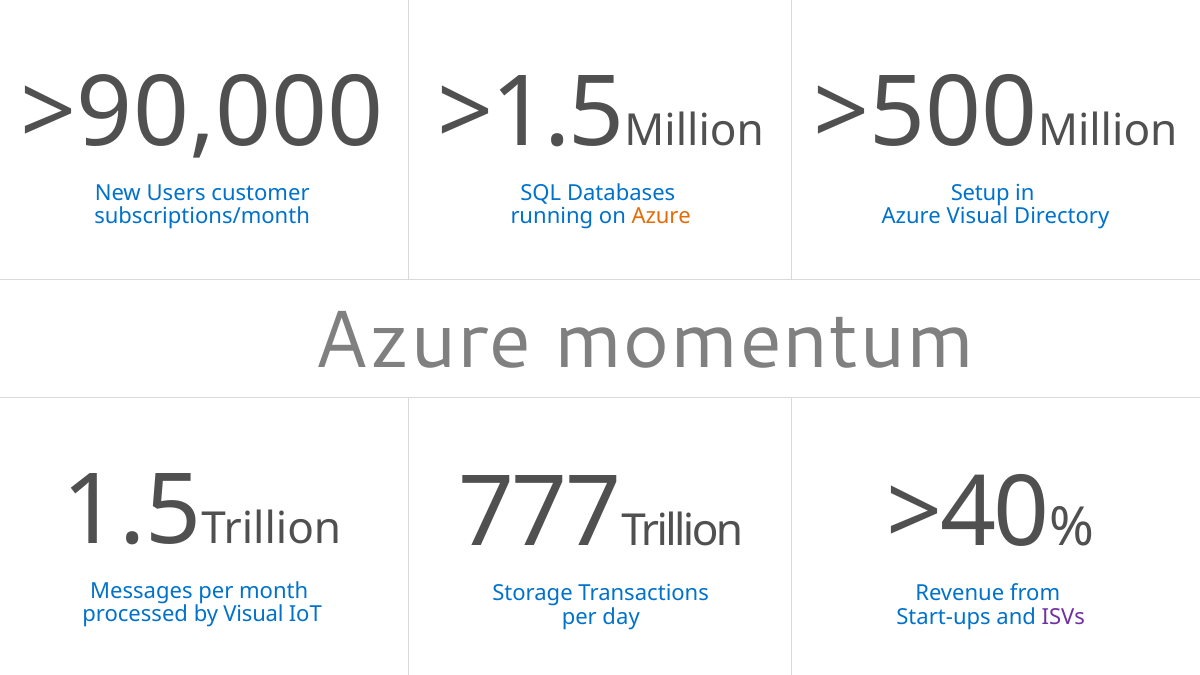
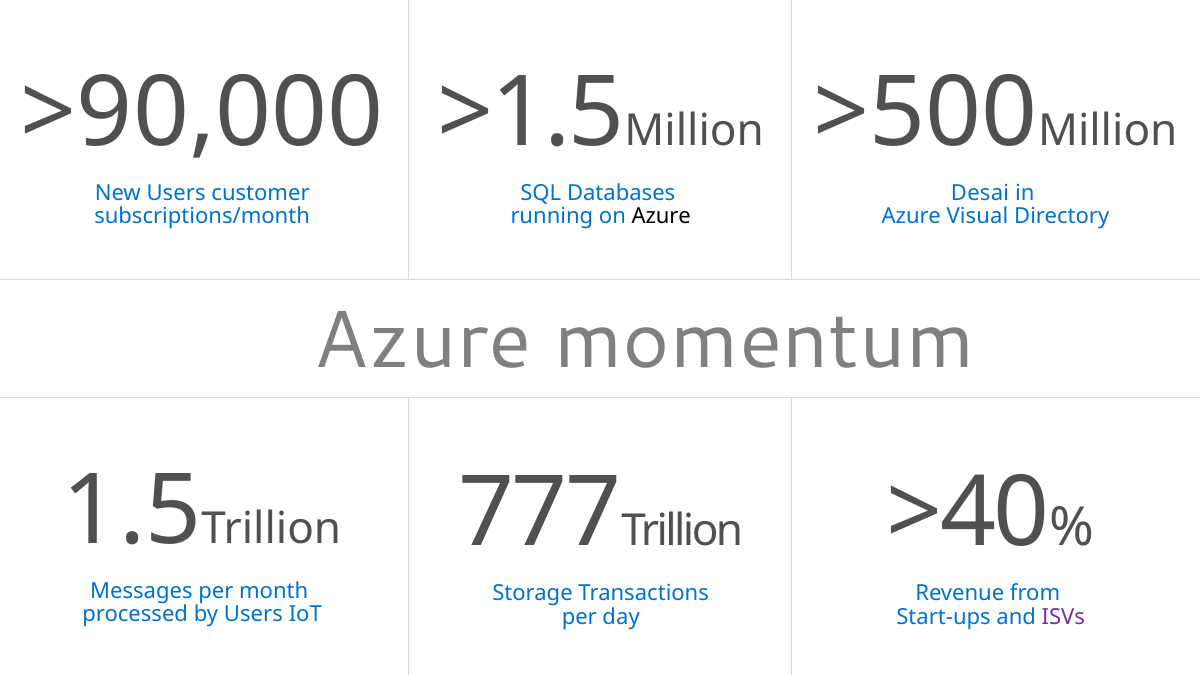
Setup: Setup -> Desai (980, 193)
Azure colour: orange -> black (661, 217)
by Visual: Visual -> Users (253, 614)
